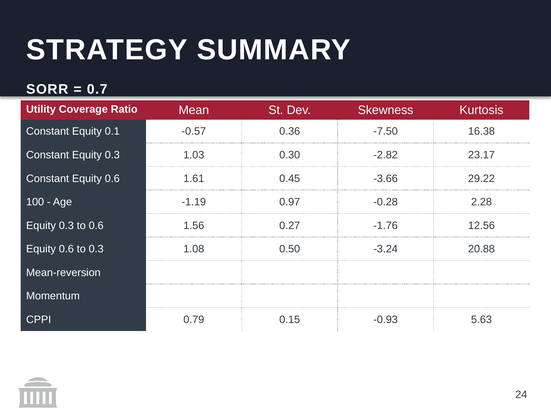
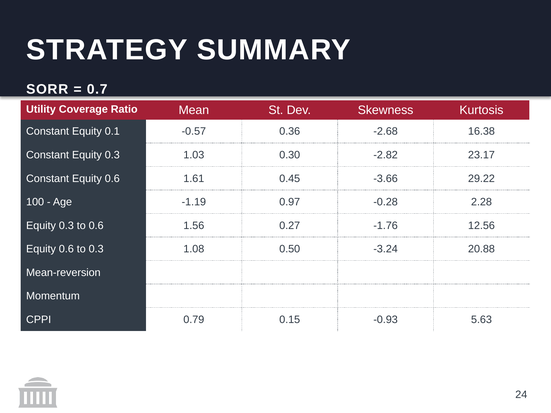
-7.50: -7.50 -> -2.68 (386, 132)
